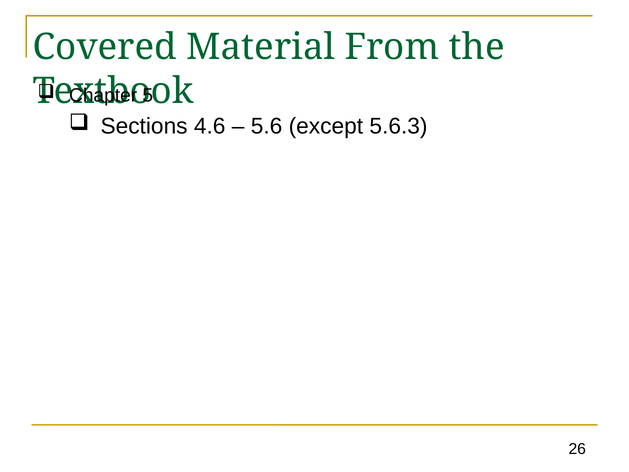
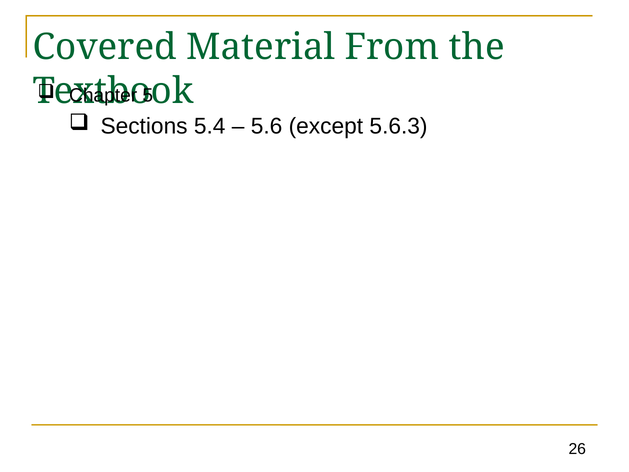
4.6: 4.6 -> 5.4 (210, 126)
